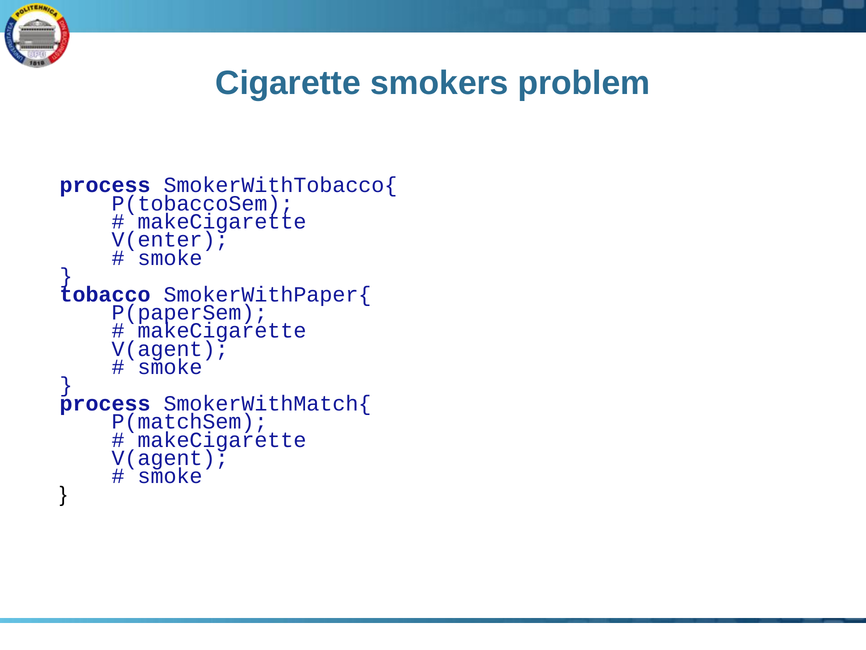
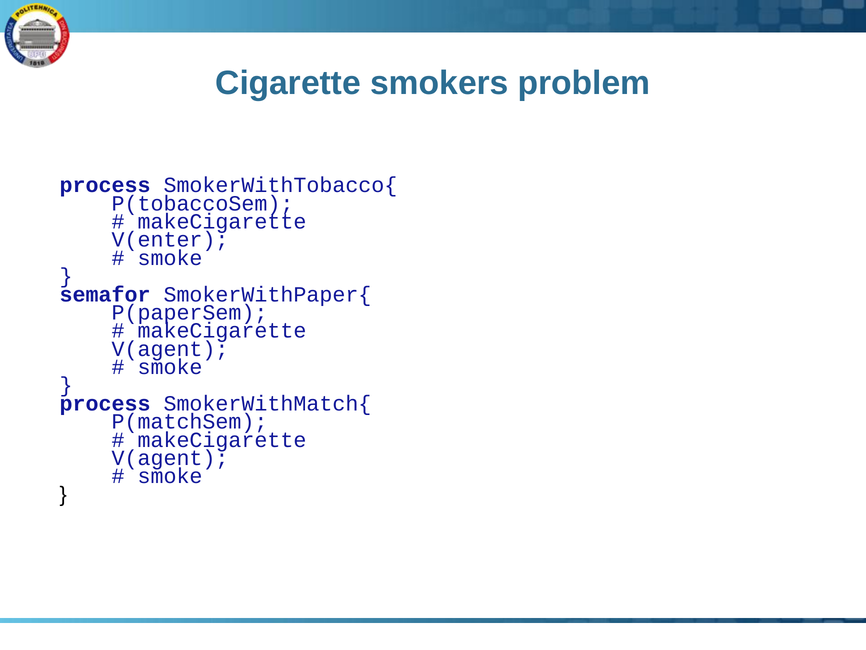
tobacco: tobacco -> semafor (105, 294)
